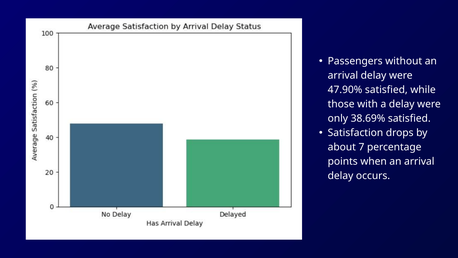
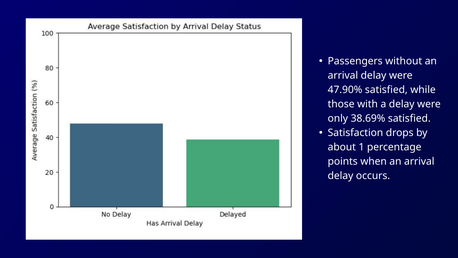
7: 7 -> 1 (361, 147)
